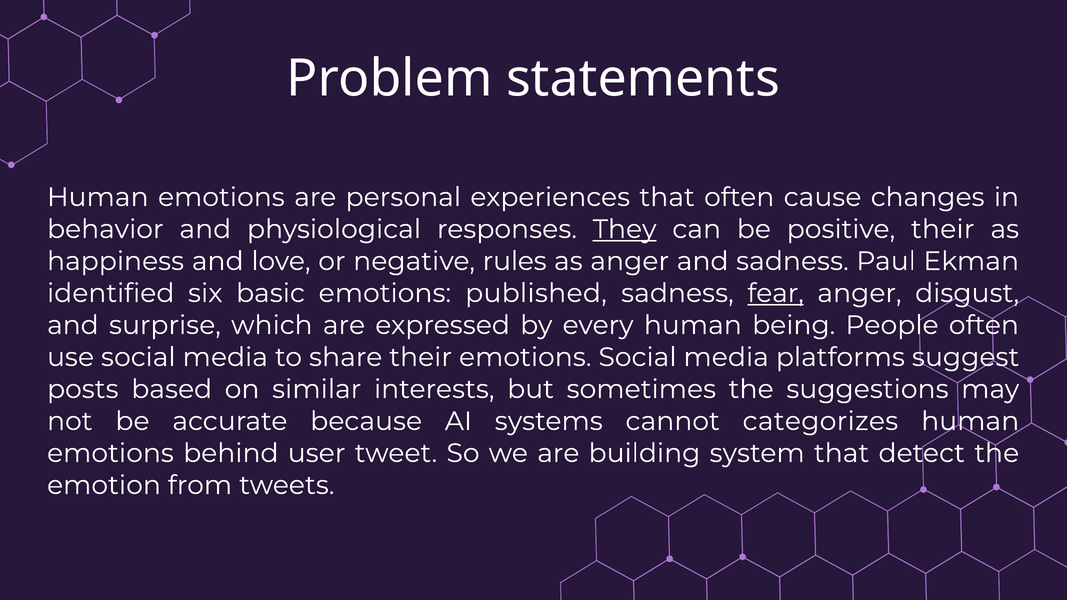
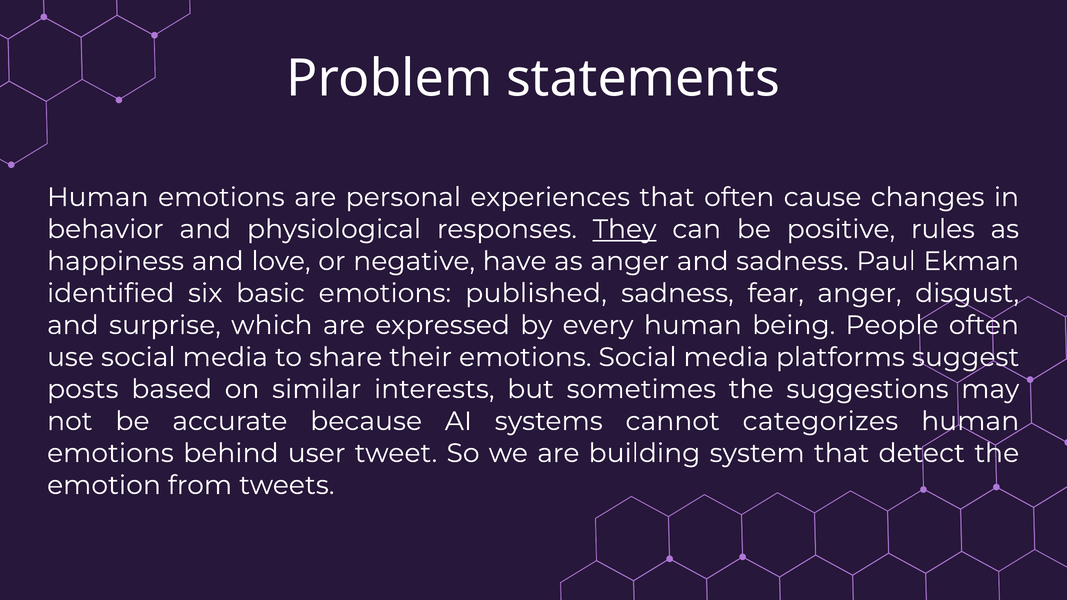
positive their: their -> rules (943, 229)
rules: rules -> have (515, 261)
fear underline: present -> none (776, 293)
